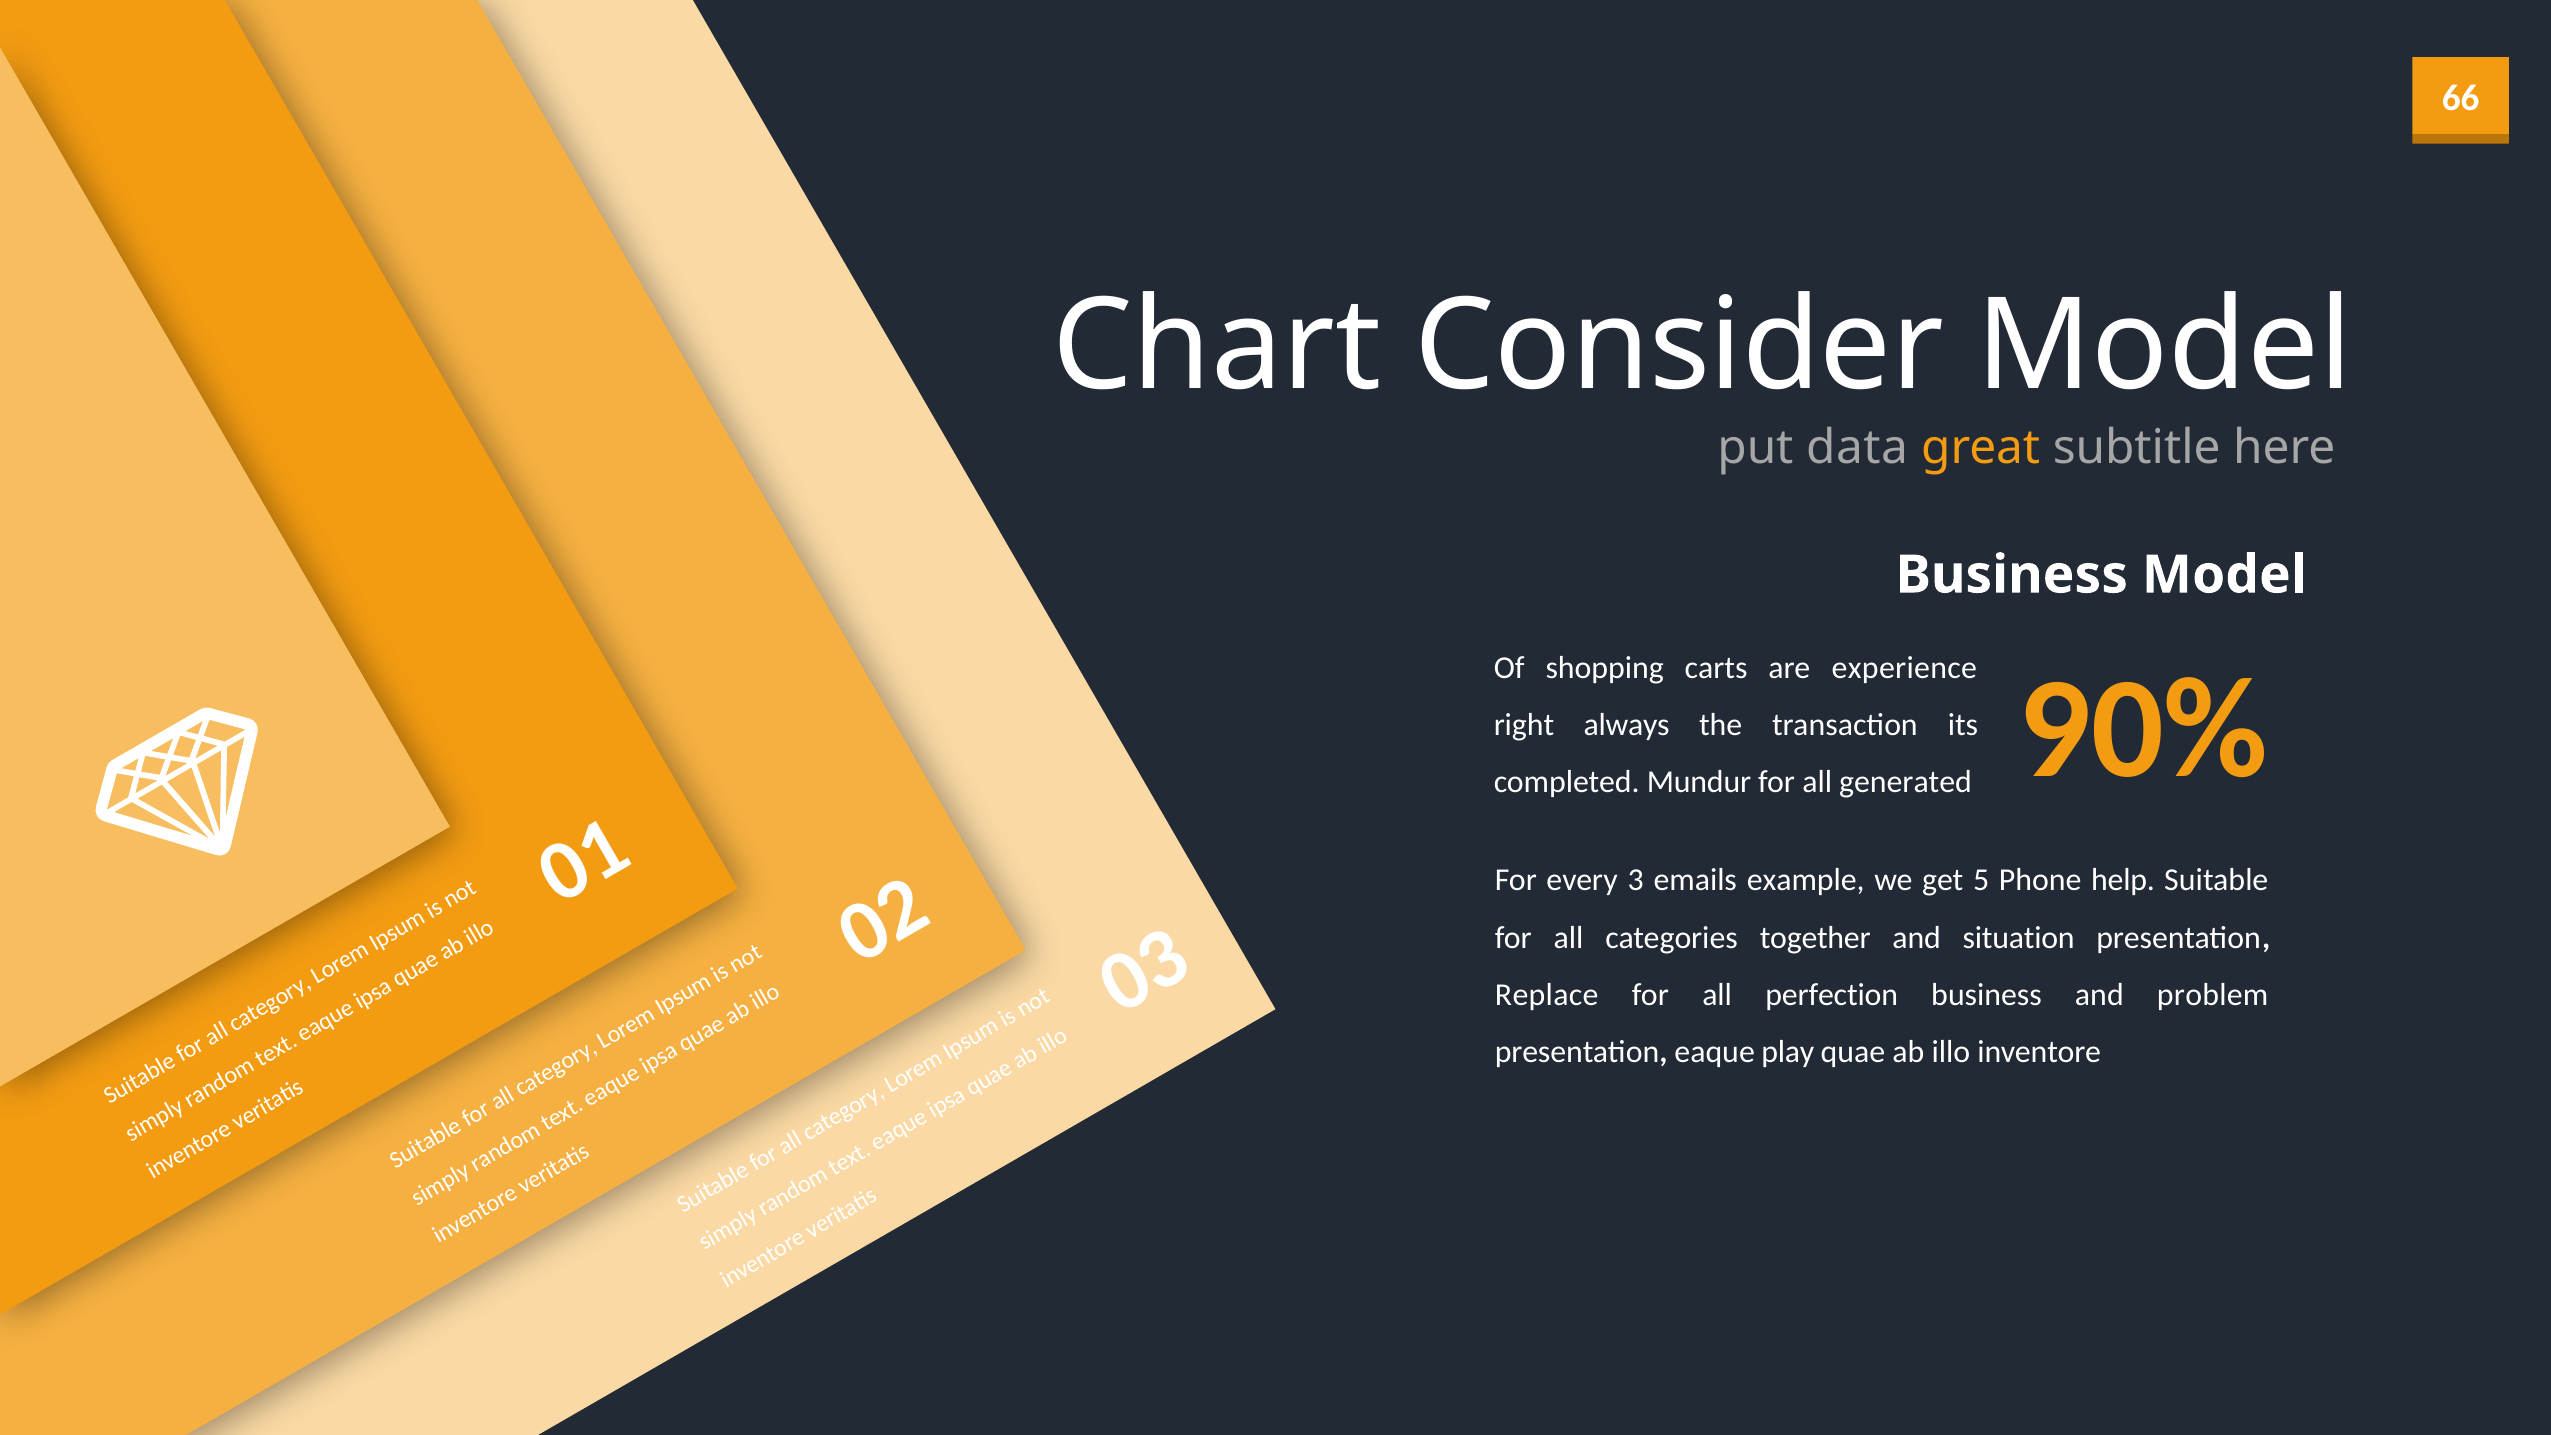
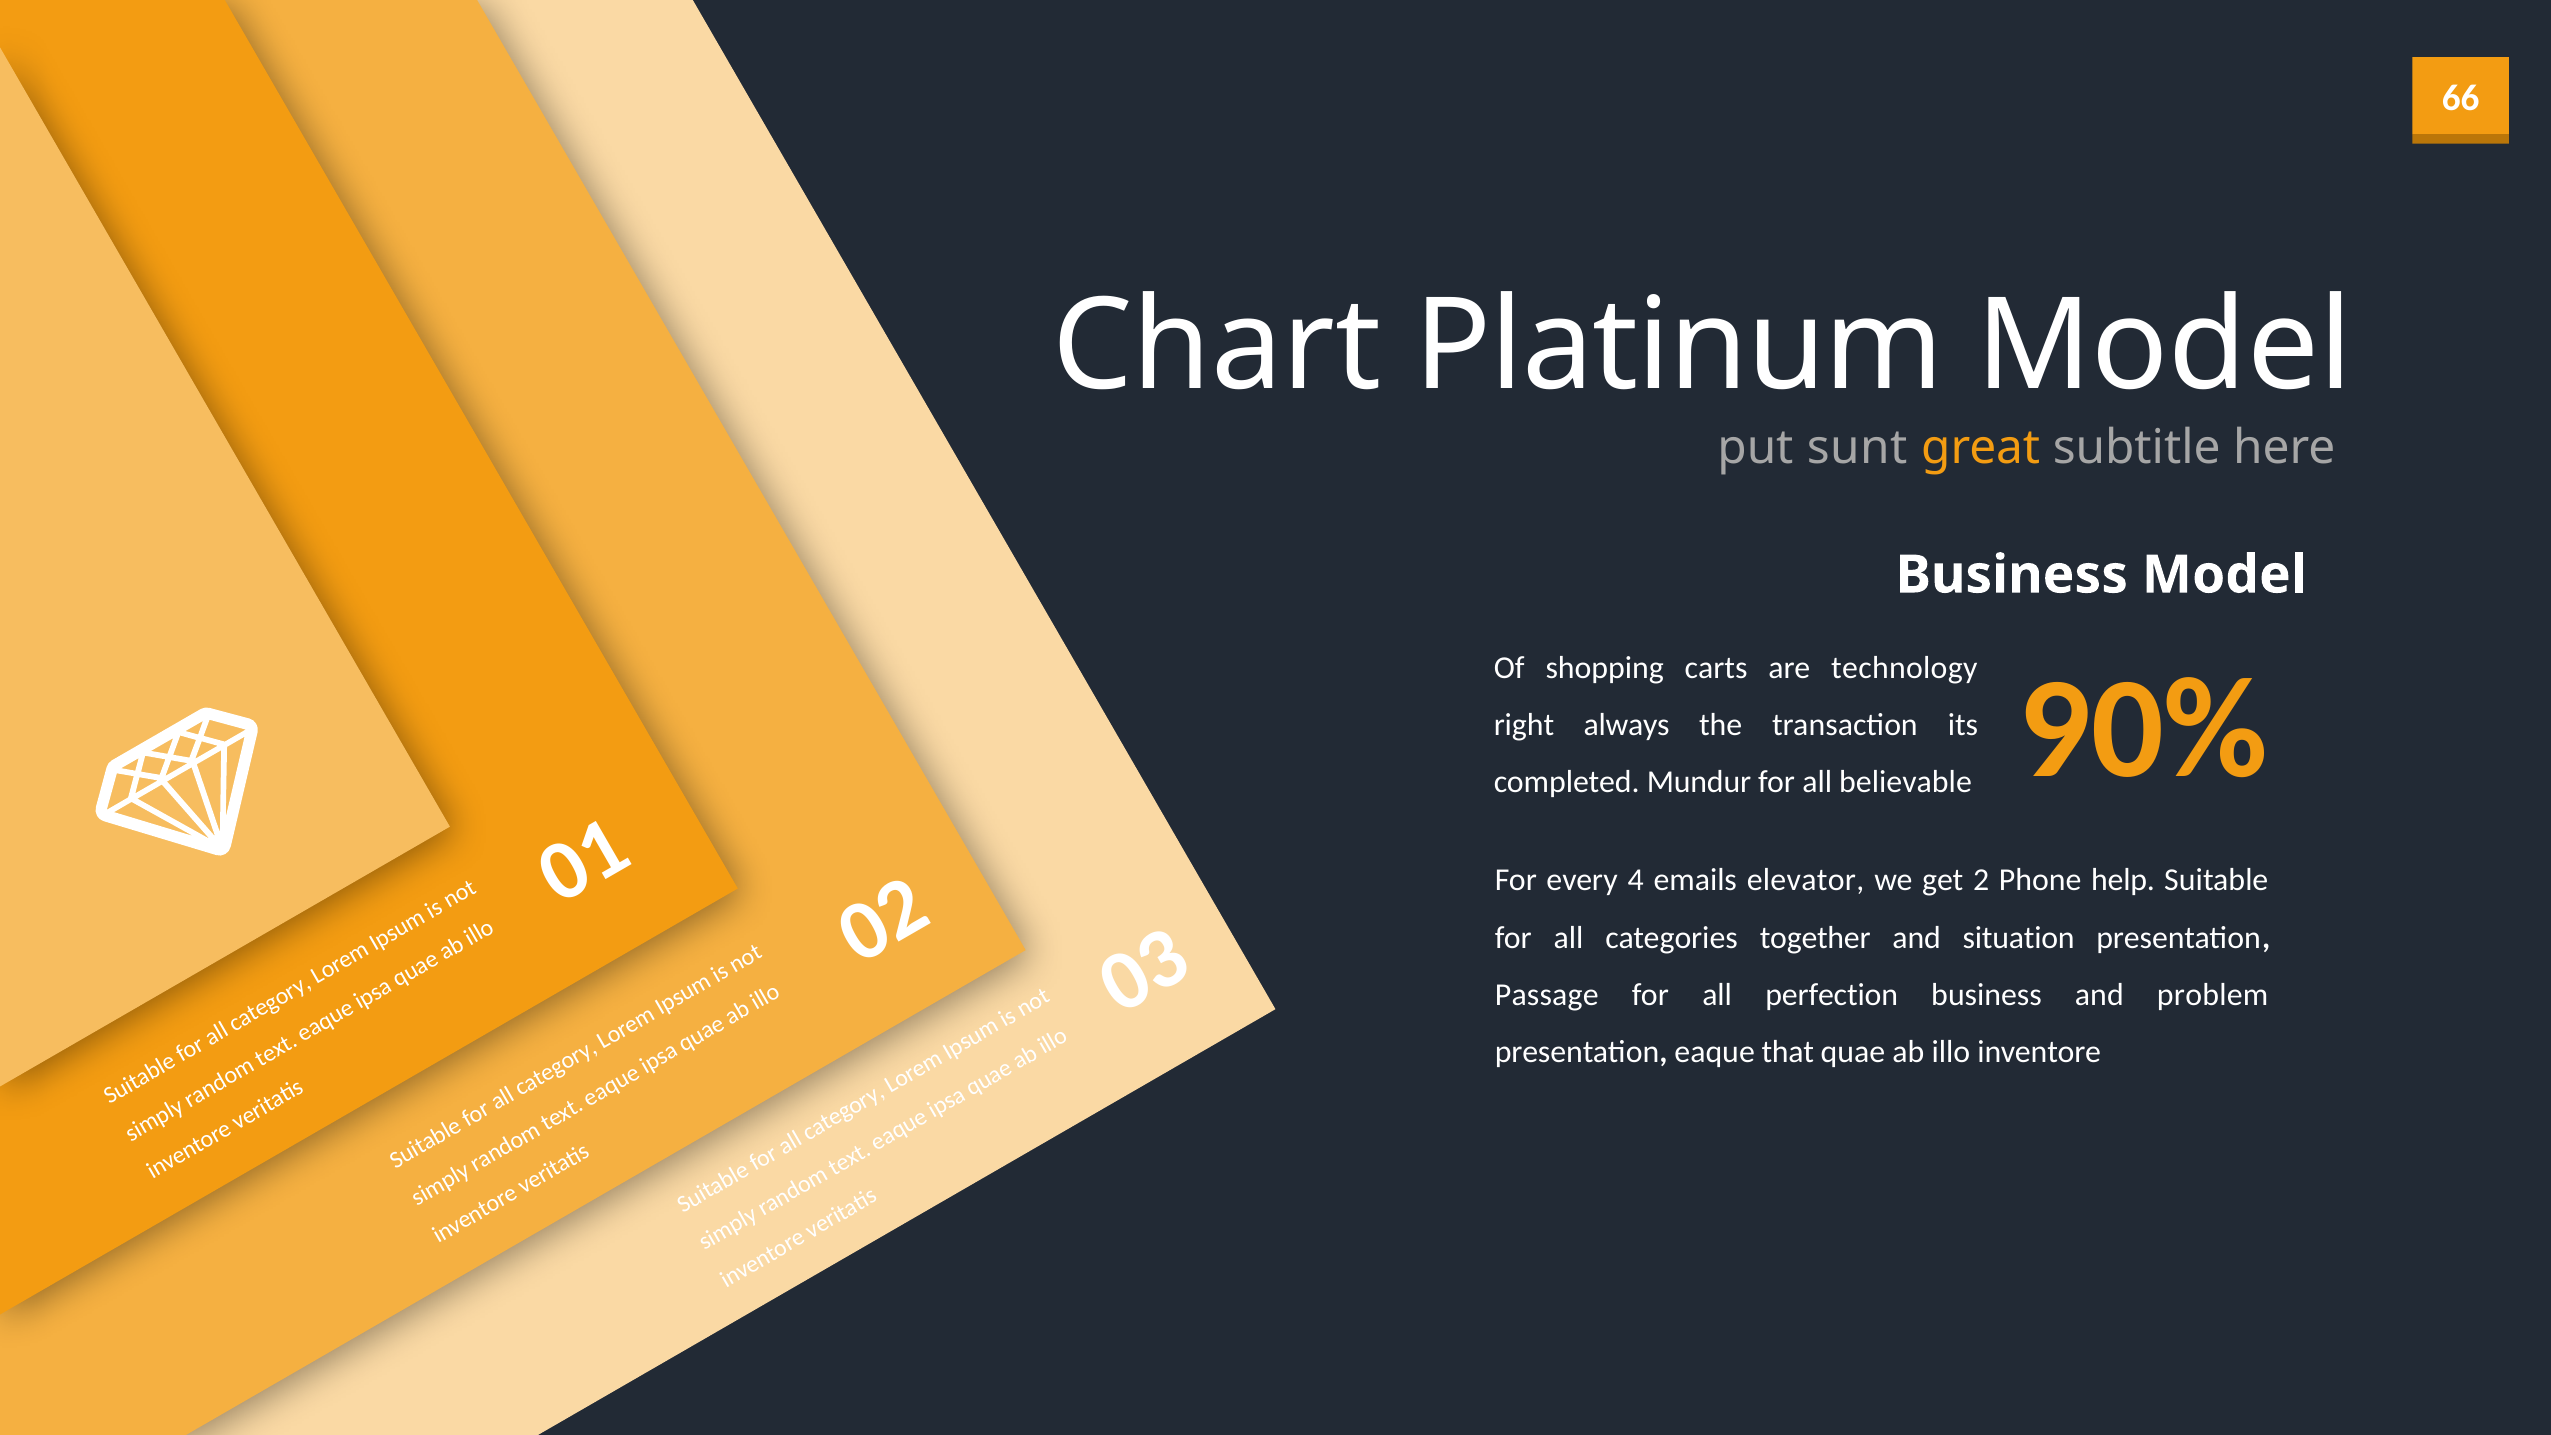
Consider: Consider -> Platinum (1680, 347)
data: data -> sunt (1857, 447)
experience: experience -> technology (1904, 668)
generated: generated -> believable (1906, 782)
every 3: 3 -> 4 (1636, 880)
example: example -> elevator (1805, 880)
get 5: 5 -> 2 (1981, 880)
Replace: Replace -> Passage (1547, 995)
play: play -> that (1788, 1052)
